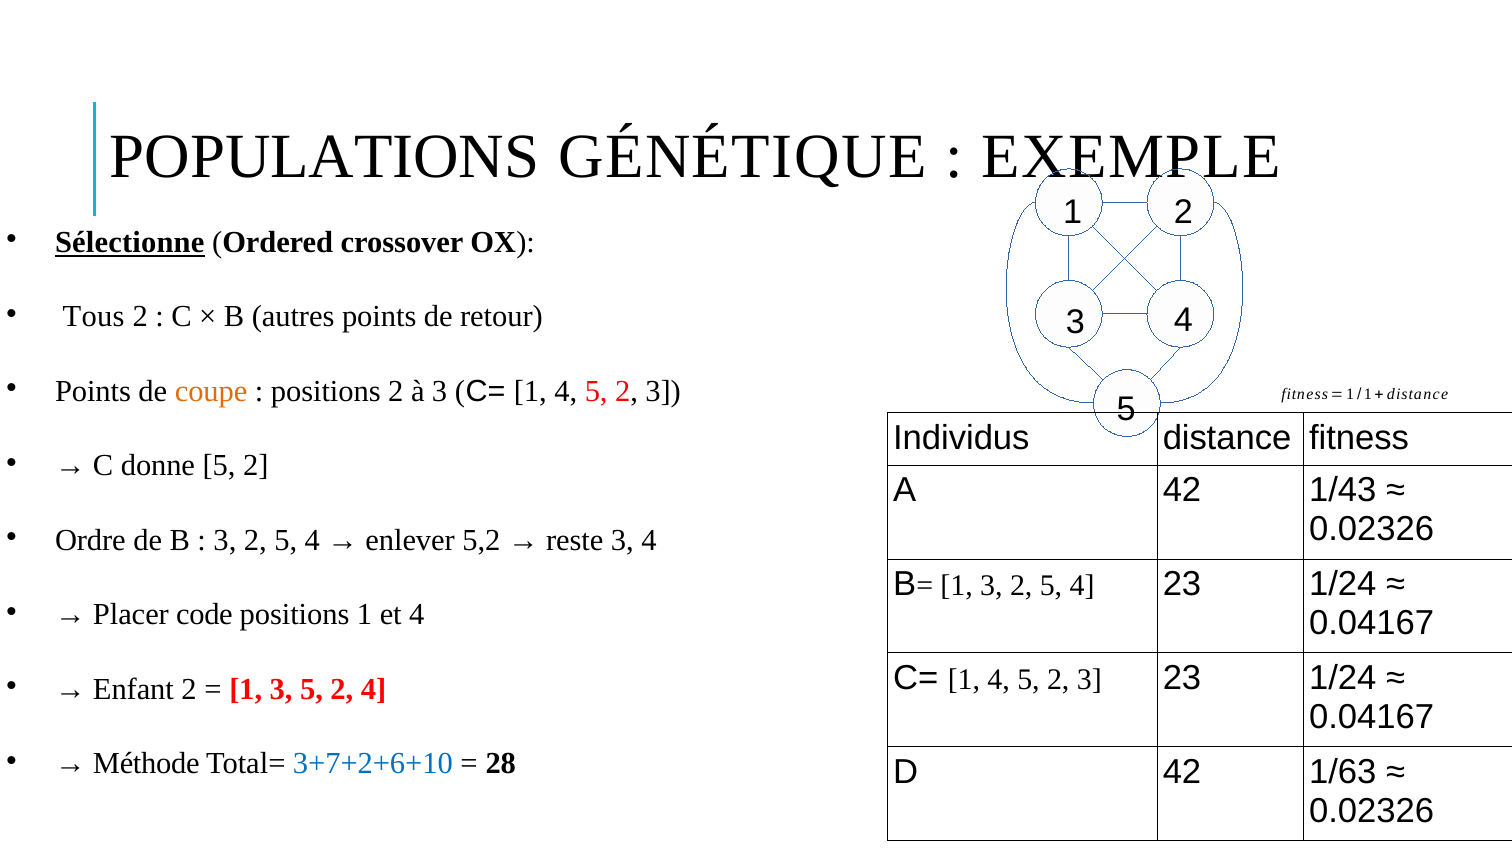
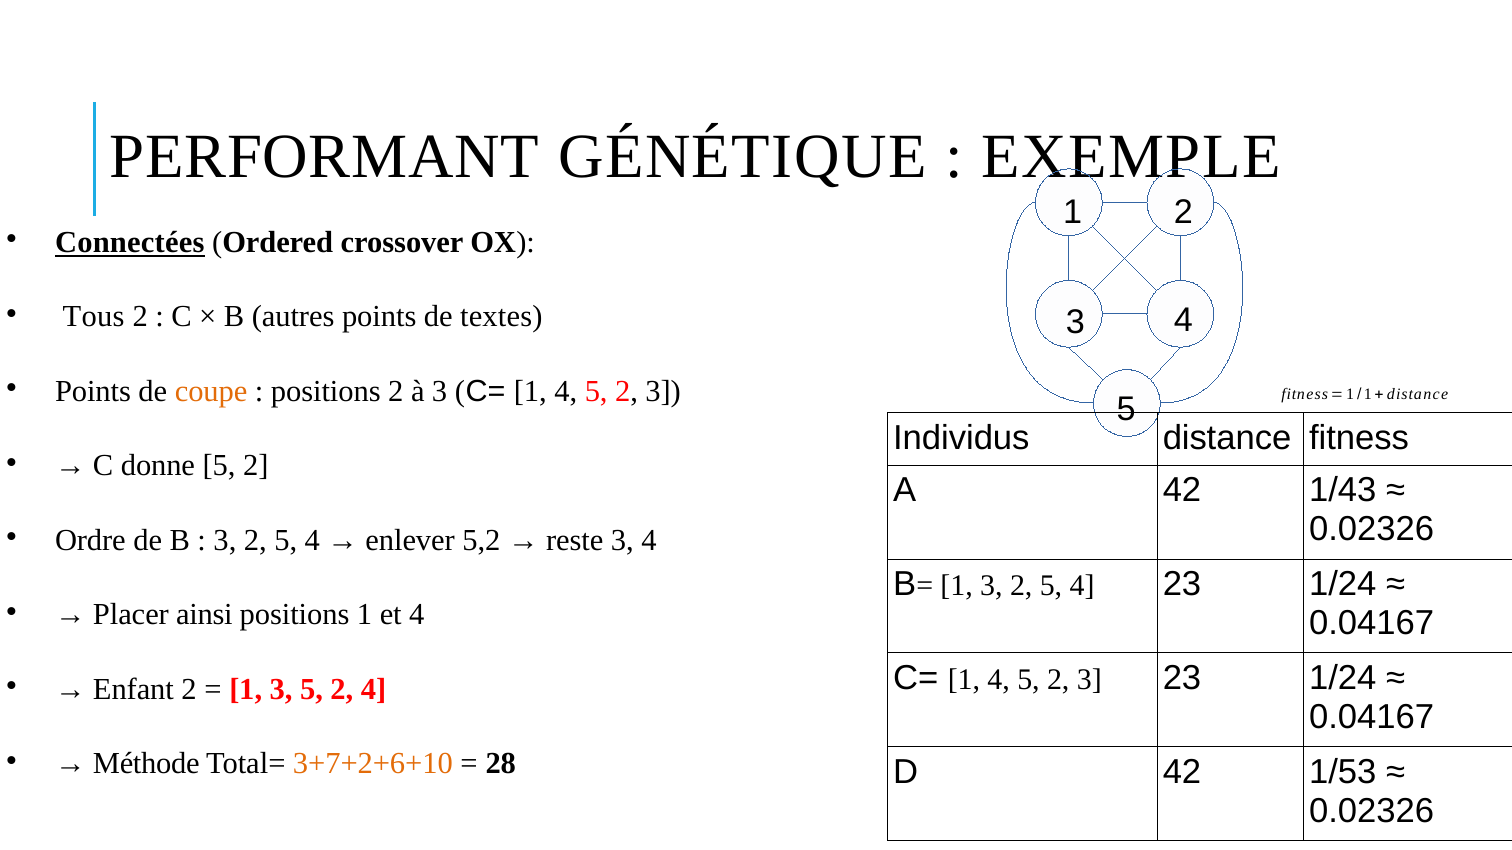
POPULATIONS: POPULATIONS -> PERFORMANT (324, 157)
Sélectionne: Sélectionne -> Connectées (130, 242)
retour: retour -> textes (501, 317)
code: code -> ainsi (204, 615)
3+7+2+6+10 colour: blue -> orange (373, 764)
1/63: 1/63 -> 1/53 (1343, 772)
